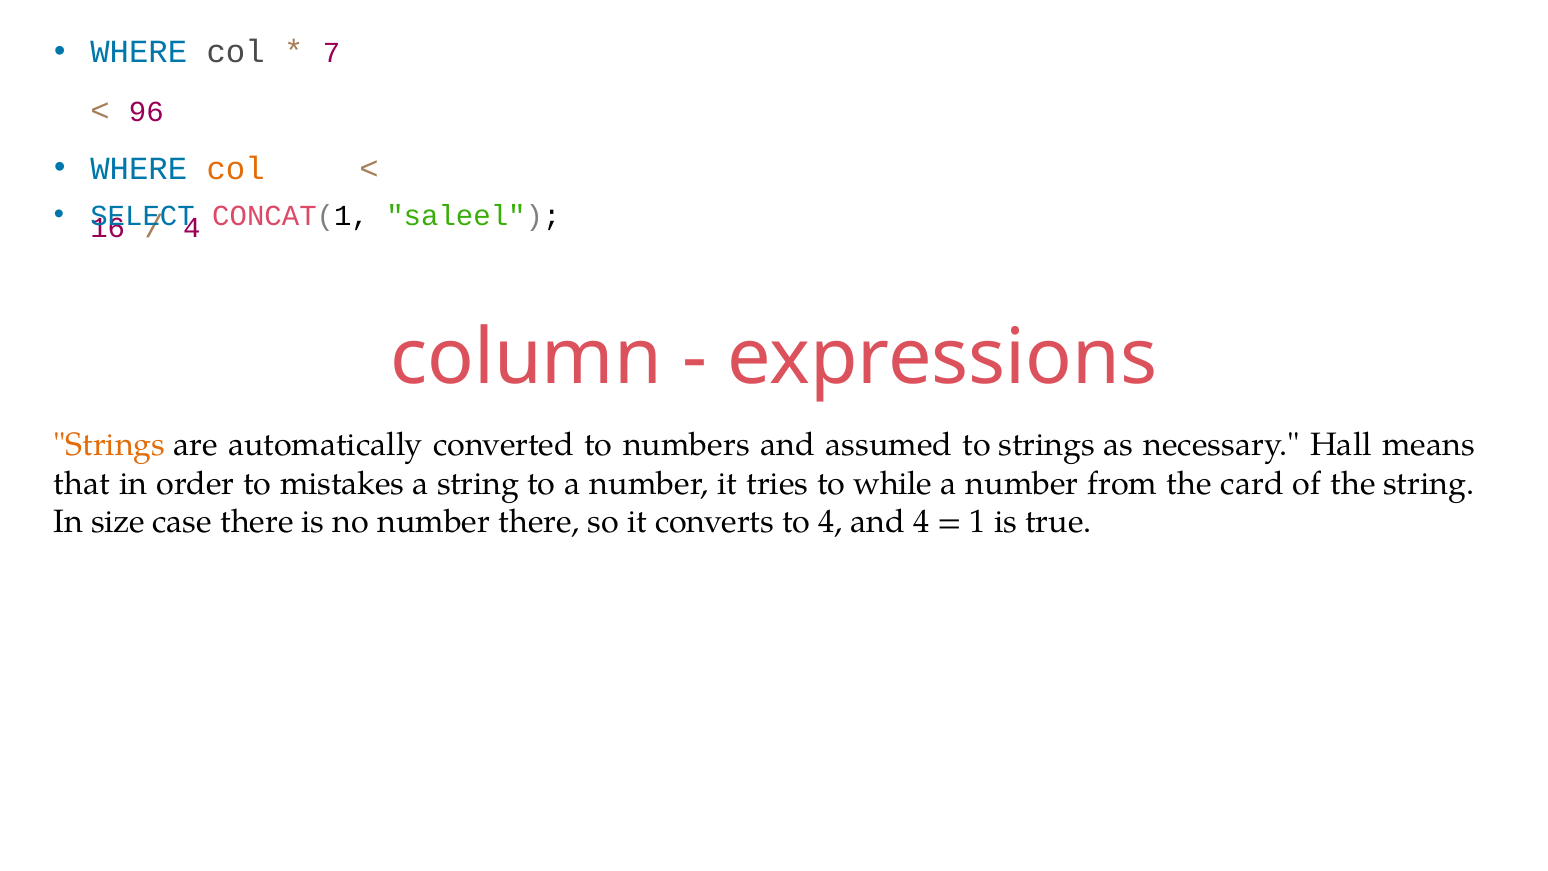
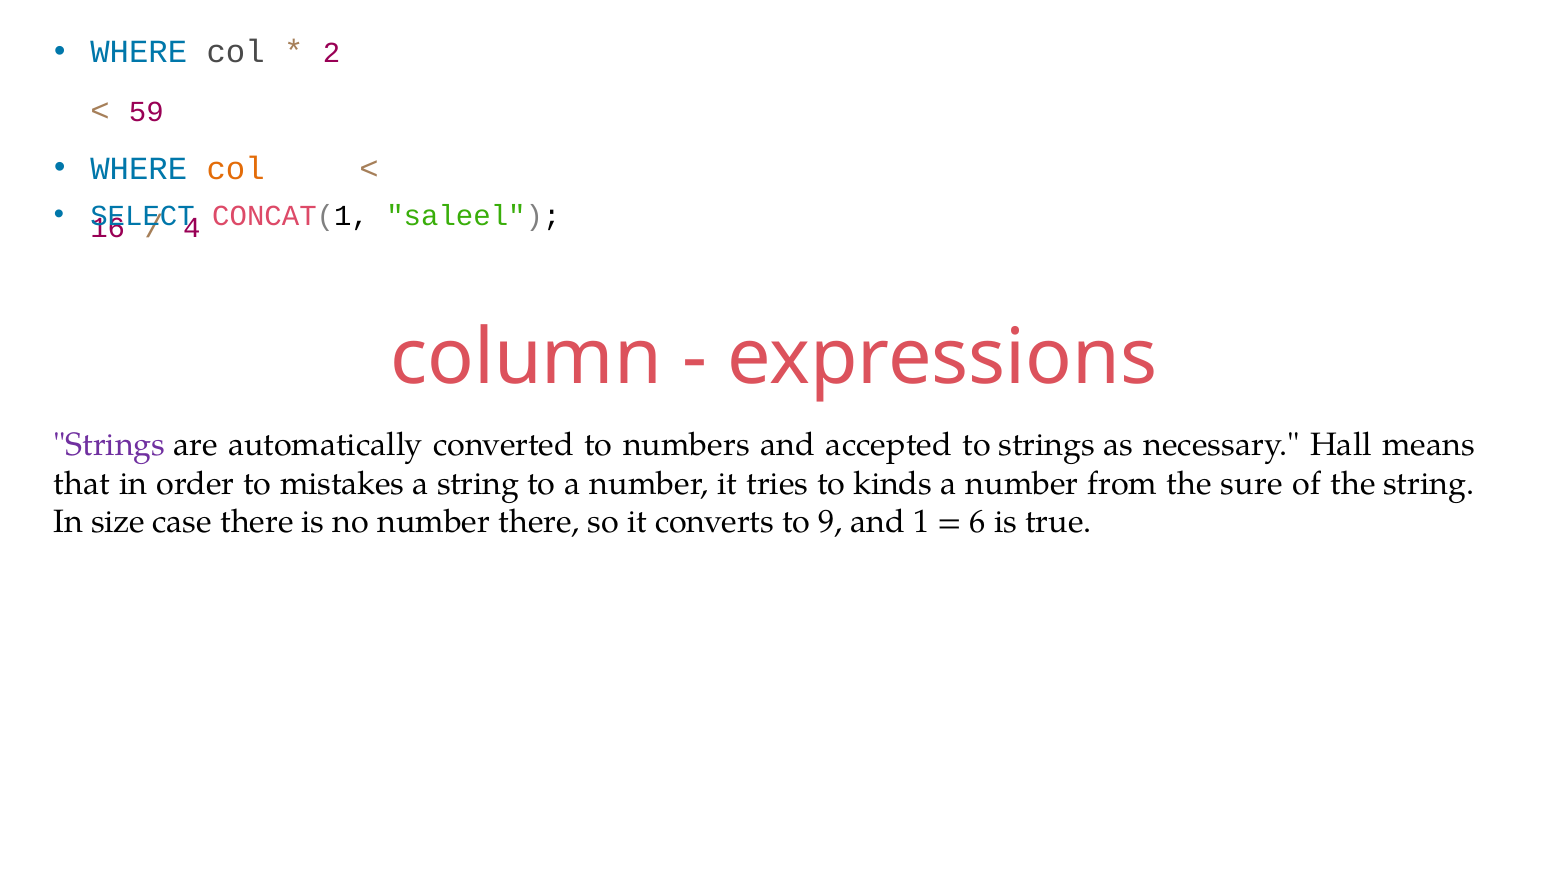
7: 7 -> 2 (332, 53)
96: 96 -> 59 (146, 111)
Strings colour: orange -> purple (110, 445)
assumed: assumed -> accepted (889, 445)
while: while -> kinds (893, 483)
card: card -> sure (1252, 483)
to 4: 4 -> 9 (830, 522)
and 4: 4 -> 1 (921, 522)
1: 1 -> 6 (978, 522)
